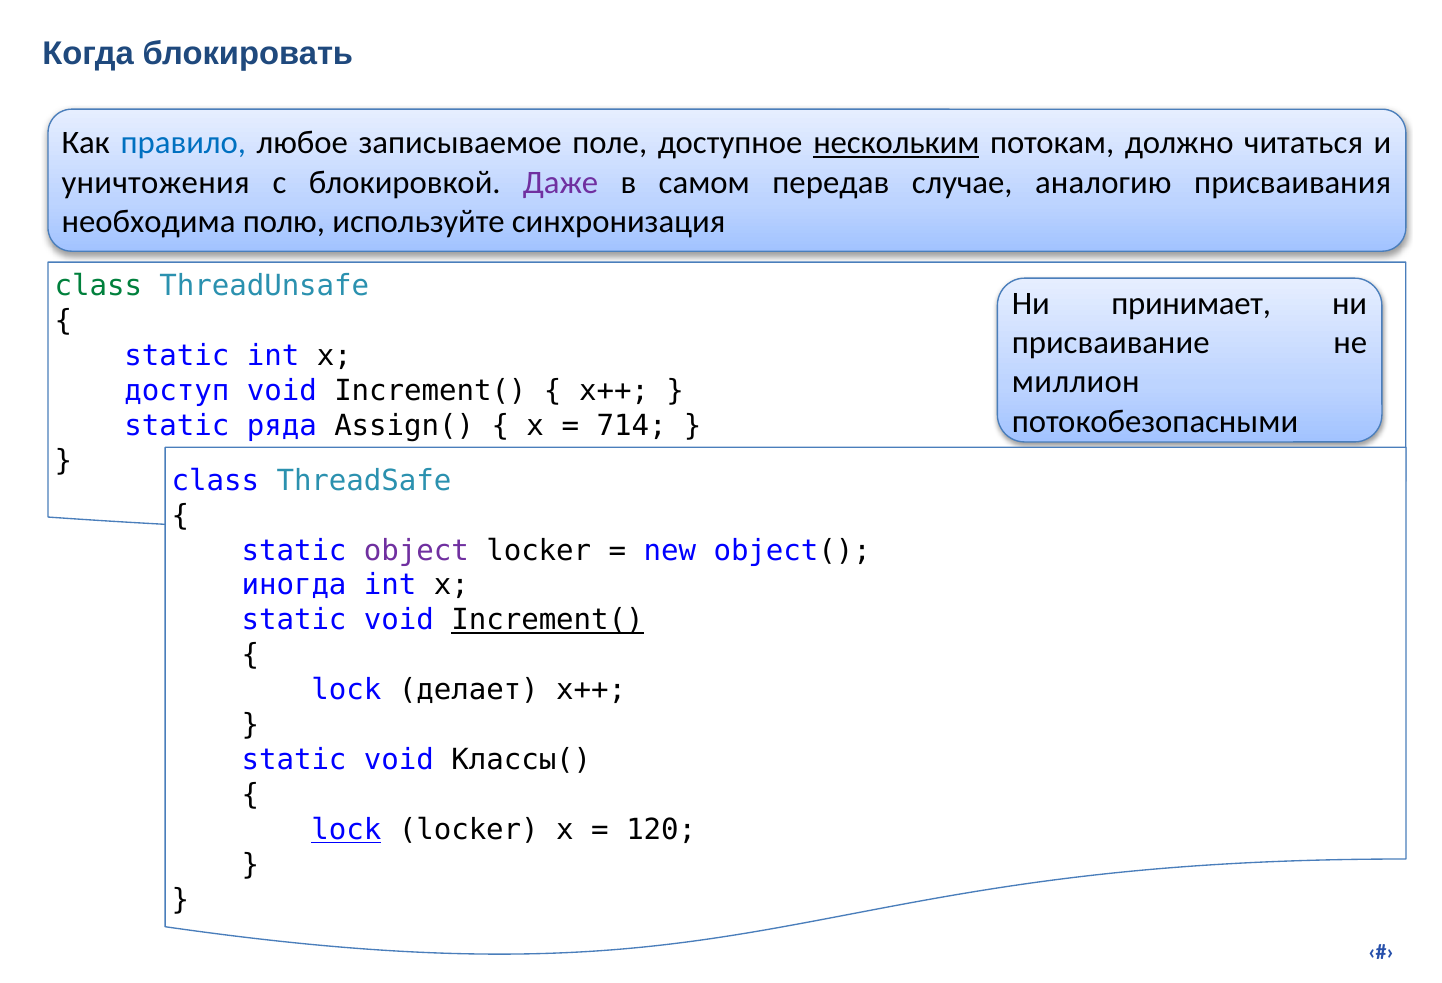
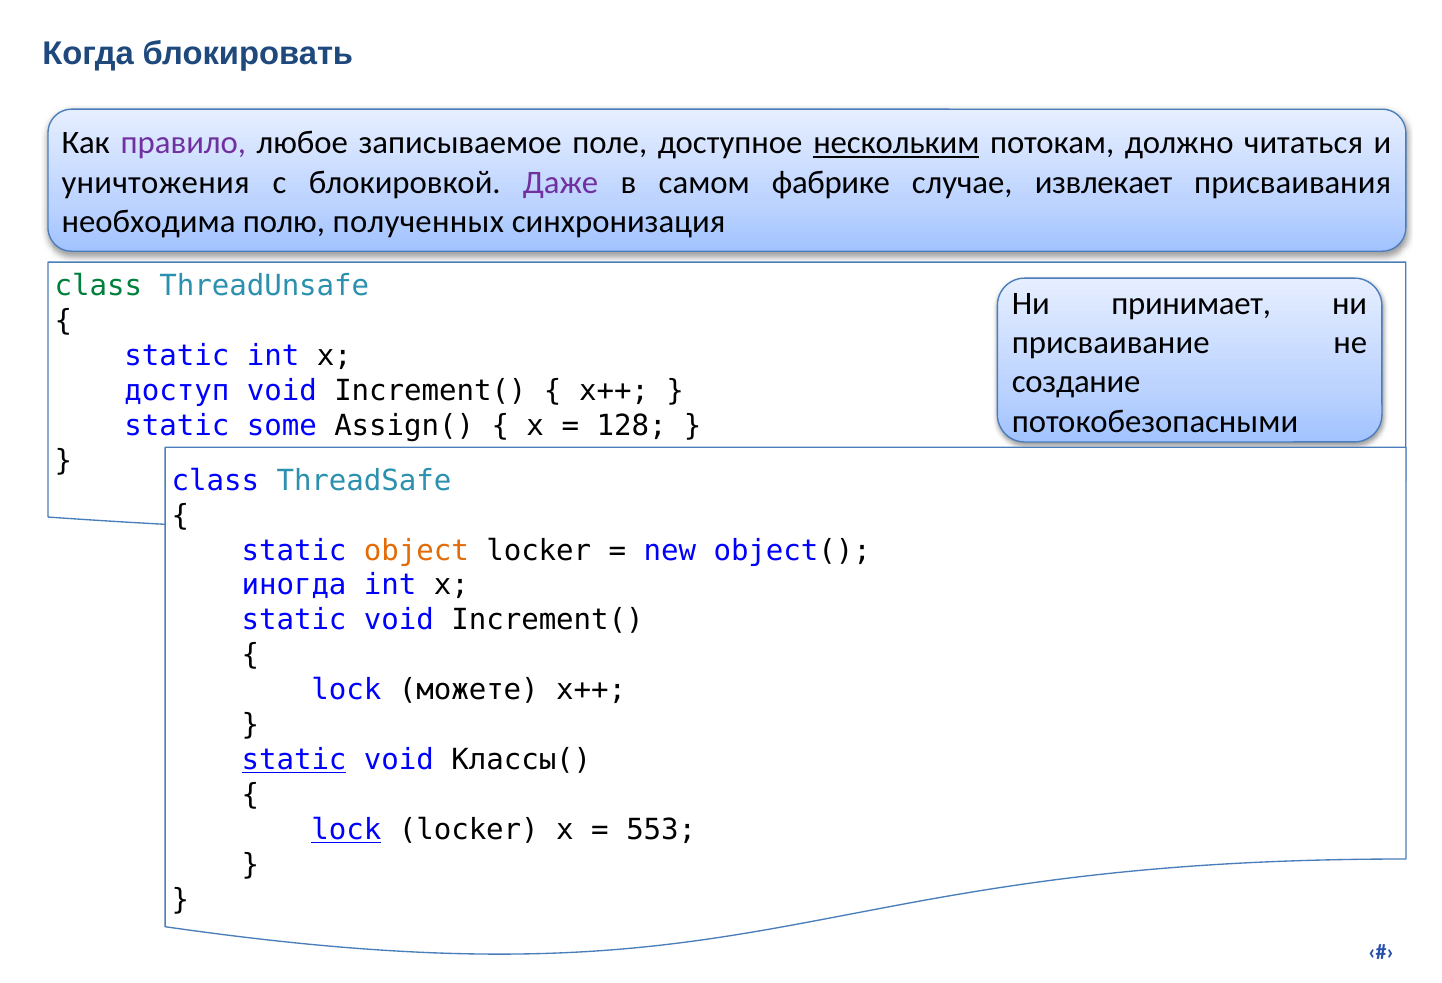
правило colour: blue -> purple (183, 143)
передав: передав -> фабрике (831, 182)
аналогию: аналогию -> извлекает (1104, 182)
используйте: используйте -> полученных (418, 222)
миллион: миллион -> создание (1076, 382)
ряда: ряда -> some (282, 426)
714: 714 -> 128 (632, 426)
object colour: purple -> orange (416, 551)
Increment( underline: present -> none (548, 620)
делает: делает -> можете (469, 690)
static underline: none -> present (294, 760)
120: 120 -> 553 (661, 830)
